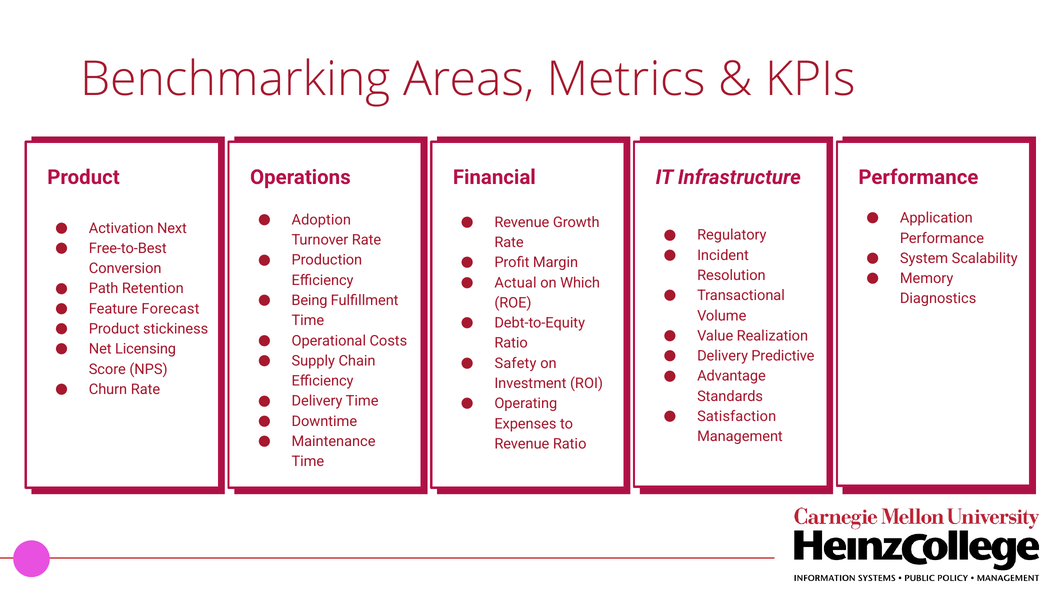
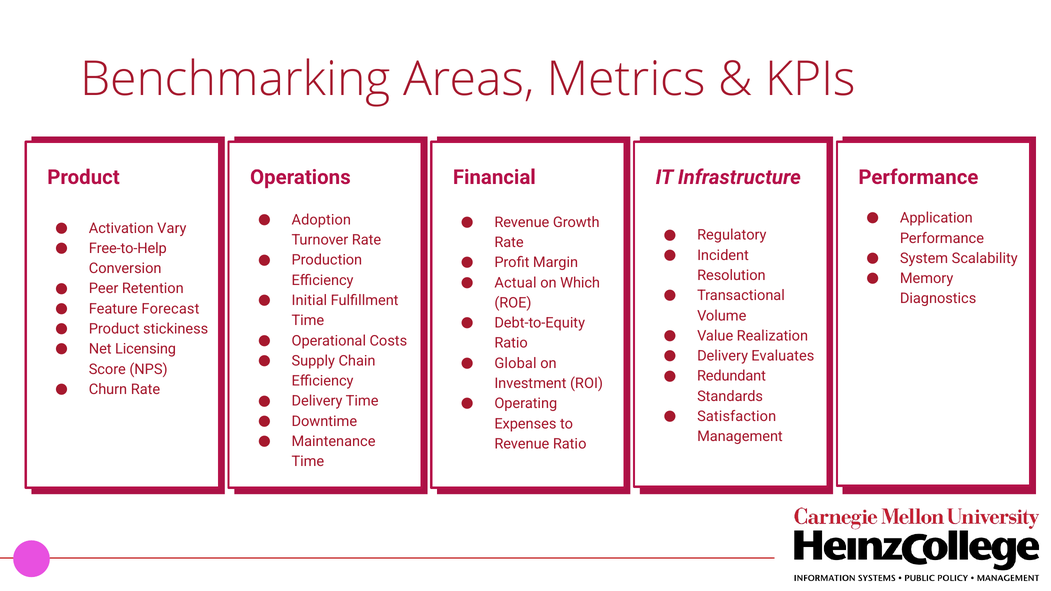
Next: Next -> Vary (172, 228)
Free-to-Best: Free-to-Best -> Free-to-Help (128, 248)
Path: Path -> Peer (104, 289)
Being: Being -> Initial (309, 301)
Predictive: Predictive -> Evaluates (783, 356)
Safety: Safety -> Global (516, 363)
Advantage: Advantage -> Redundant (731, 376)
